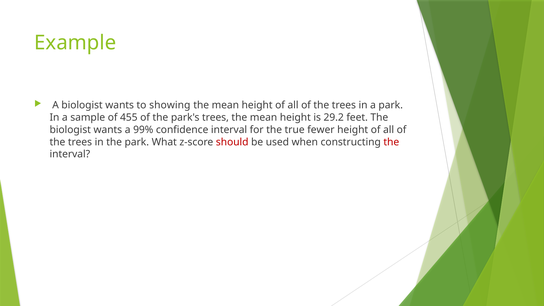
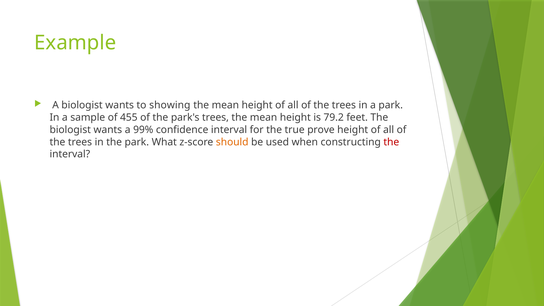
29.2: 29.2 -> 79.2 (334, 118)
fewer: fewer -> prove (321, 130)
should colour: red -> orange (232, 142)
